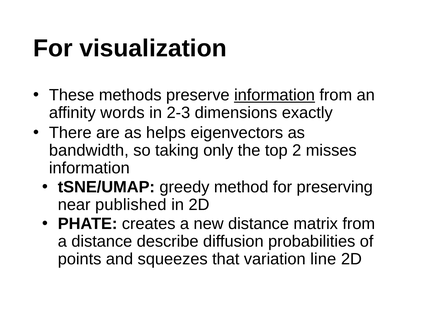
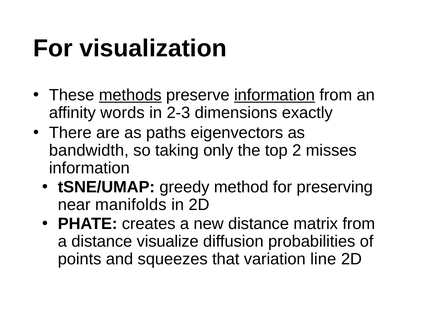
methods underline: none -> present (130, 95)
helps: helps -> paths (166, 133)
published: published -> manifolds (131, 205)
describe: describe -> visualize (168, 241)
